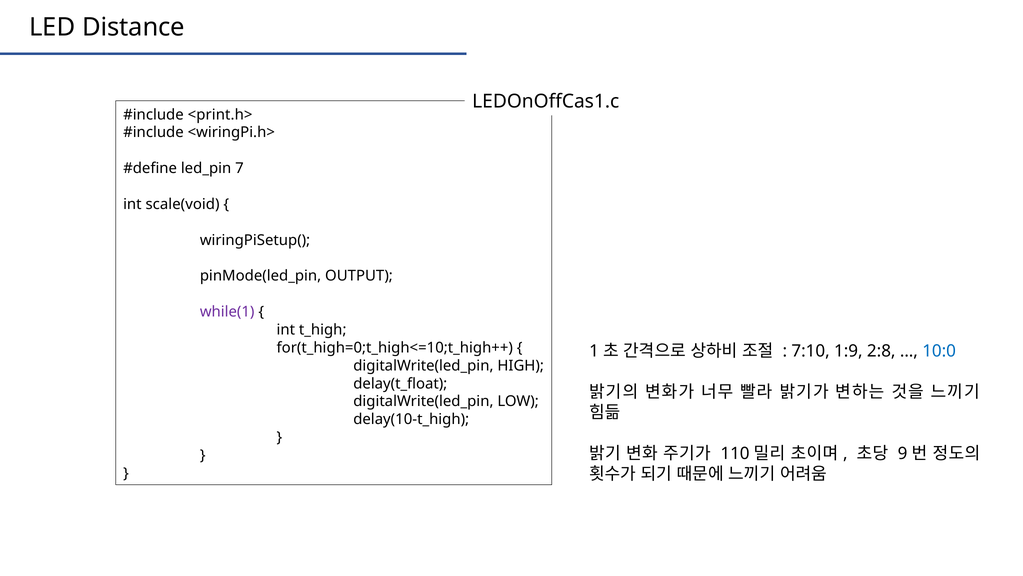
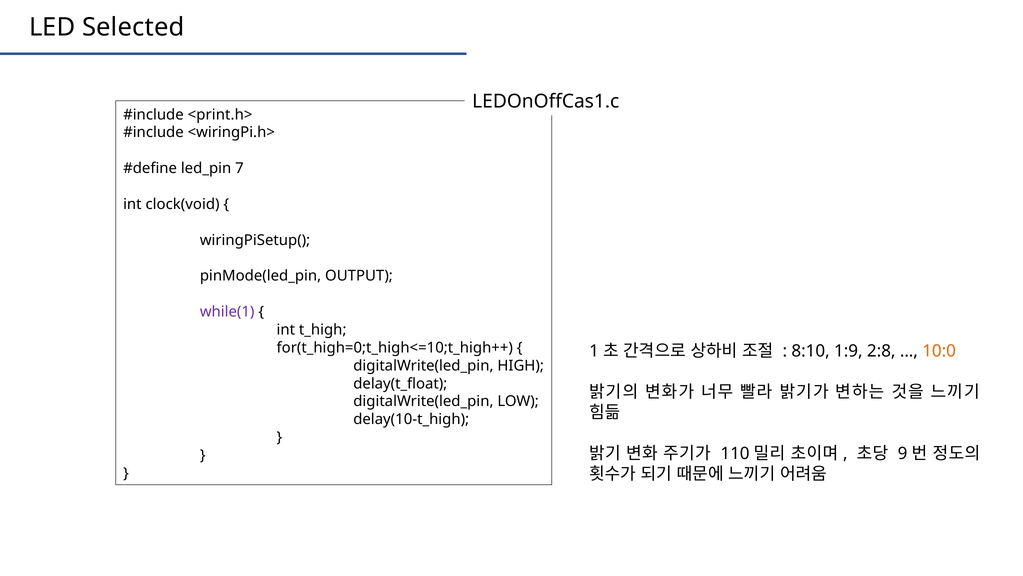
Distance: Distance -> Selected (133, 27)
scale(void: scale(void -> clock(void (183, 204)
7:10: 7:10 -> 8:10 (811, 351)
10:0 colour: blue -> orange (939, 351)
